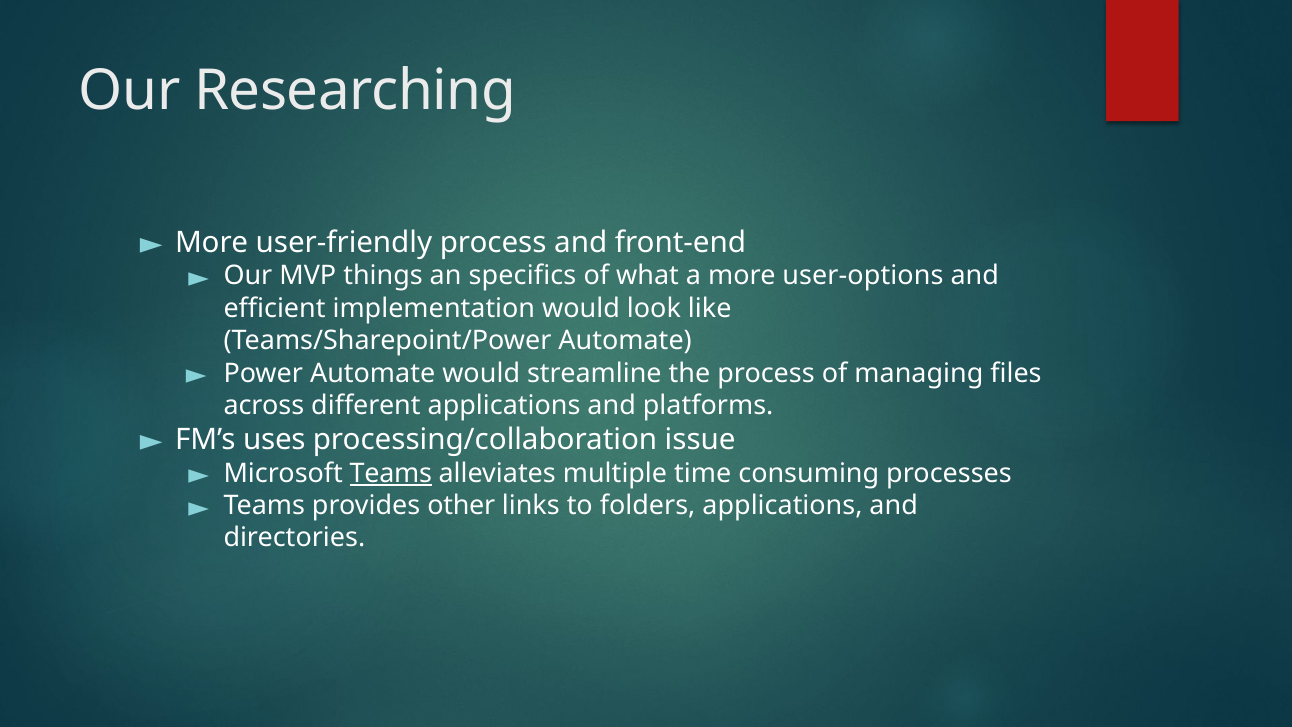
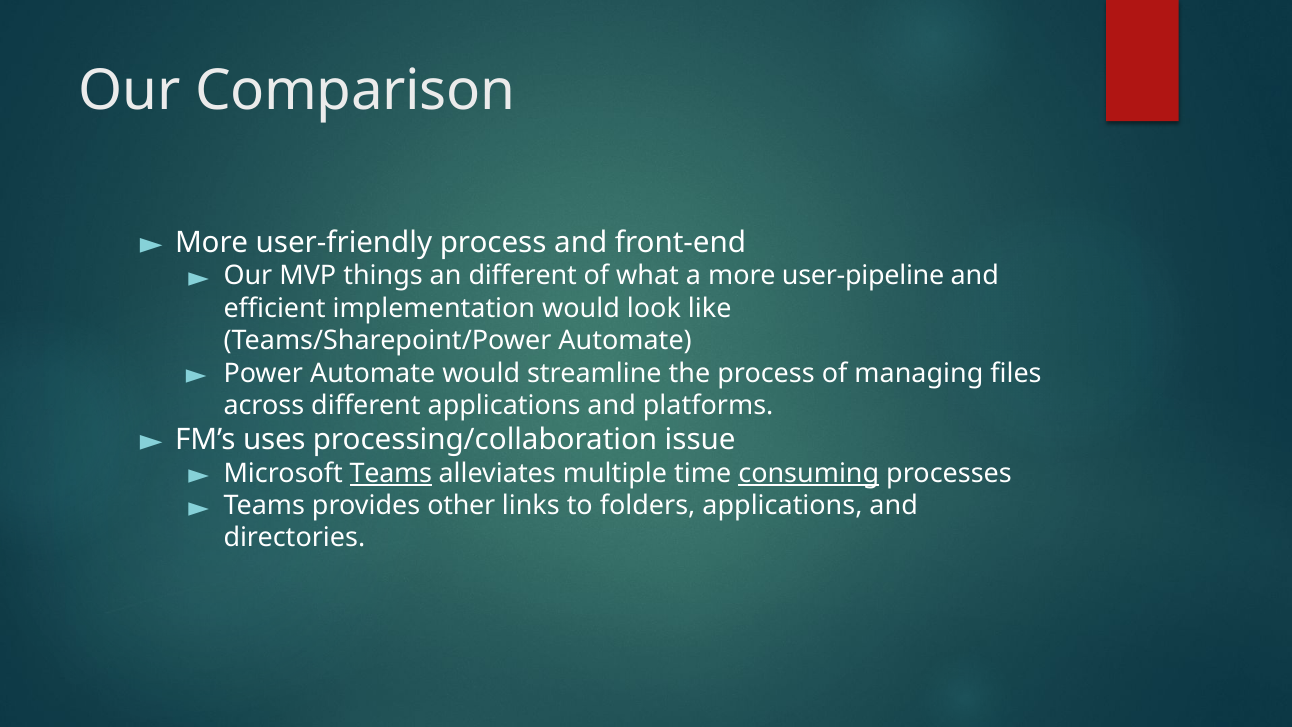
Researching: Researching -> Comparison (355, 91)
an specifics: specifics -> different (523, 276)
user-options: user-options -> user-pipeline (863, 276)
consuming underline: none -> present (809, 473)
